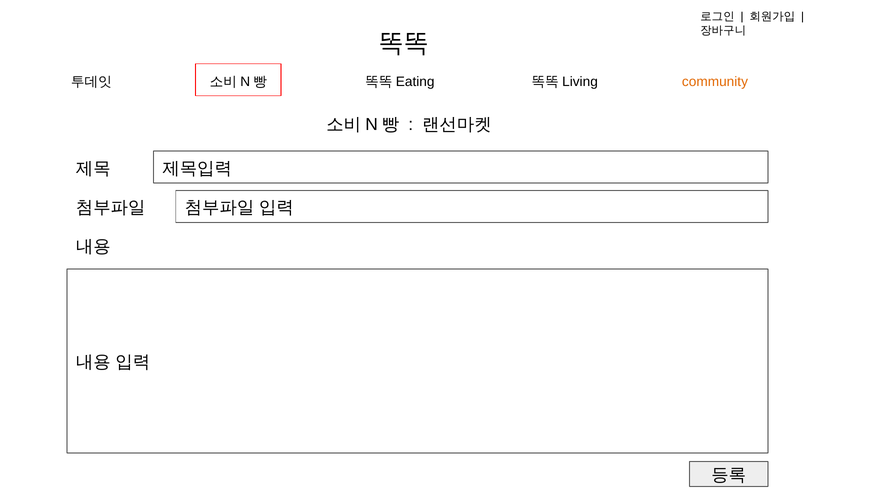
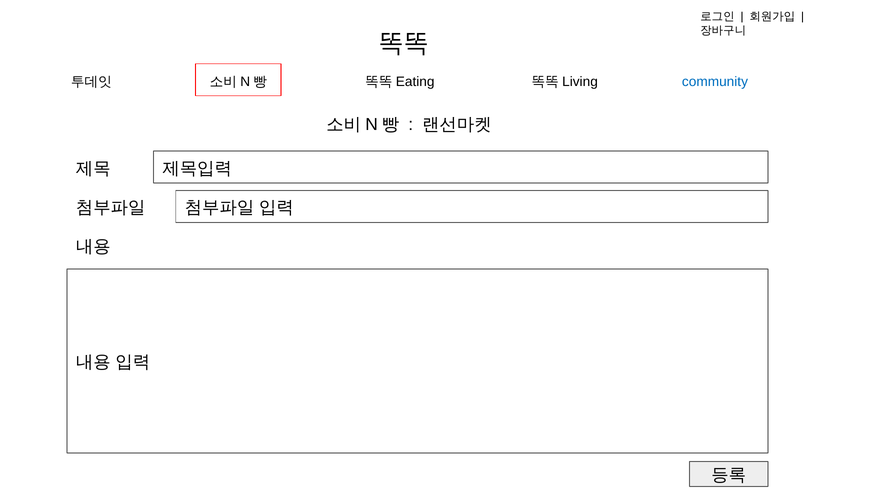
community colour: orange -> blue (715, 82)
